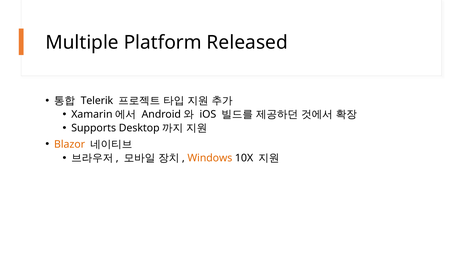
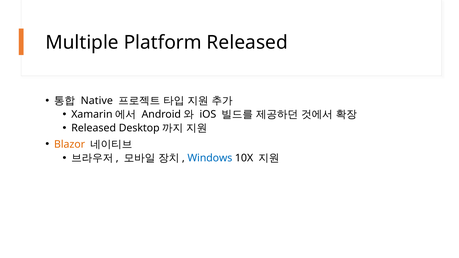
Telerik: Telerik -> Native (97, 101)
Supports: Supports -> Released (94, 128)
Windows colour: orange -> blue (210, 158)
